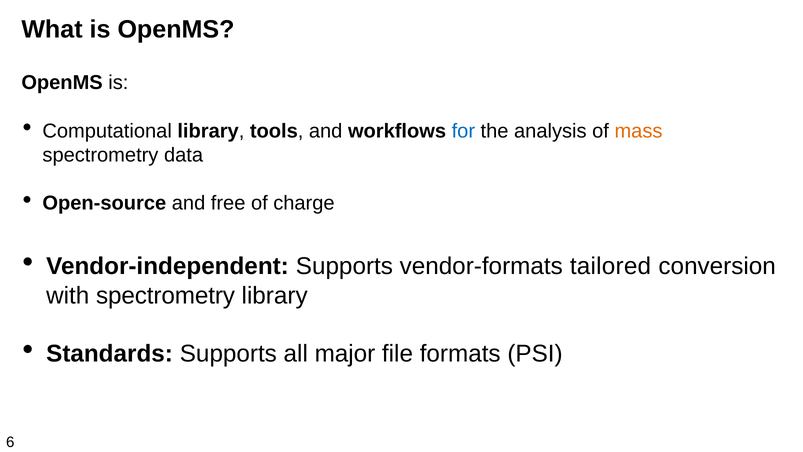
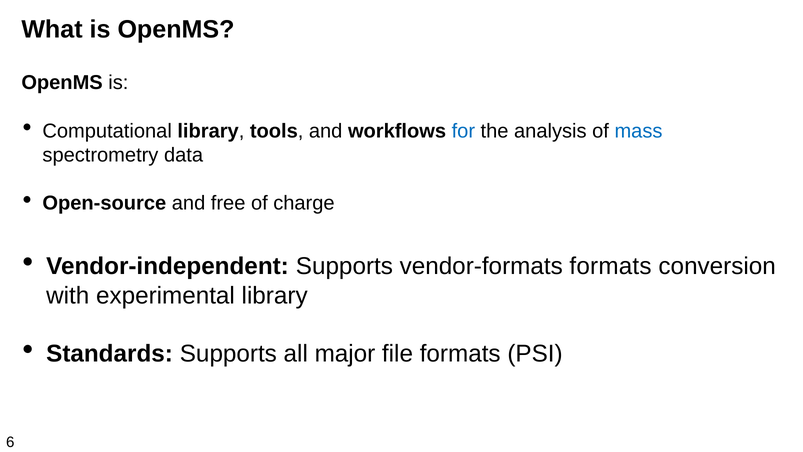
mass colour: orange -> blue (638, 131)
vendor-formats tailored: tailored -> formats (611, 266)
with spectrometry: spectrometry -> experimental (165, 295)
